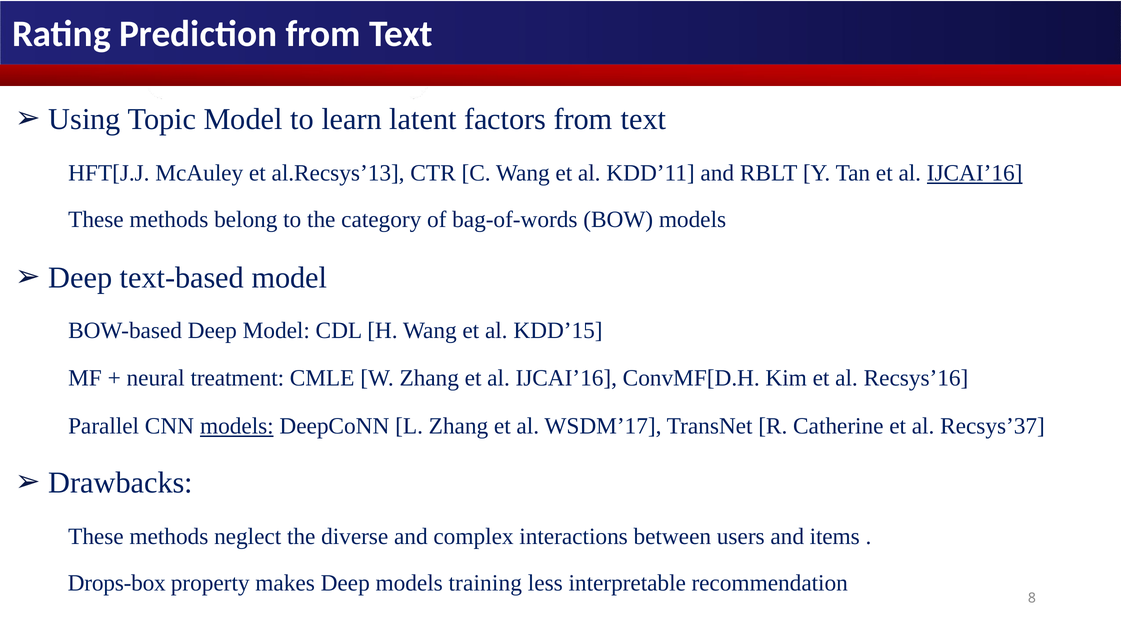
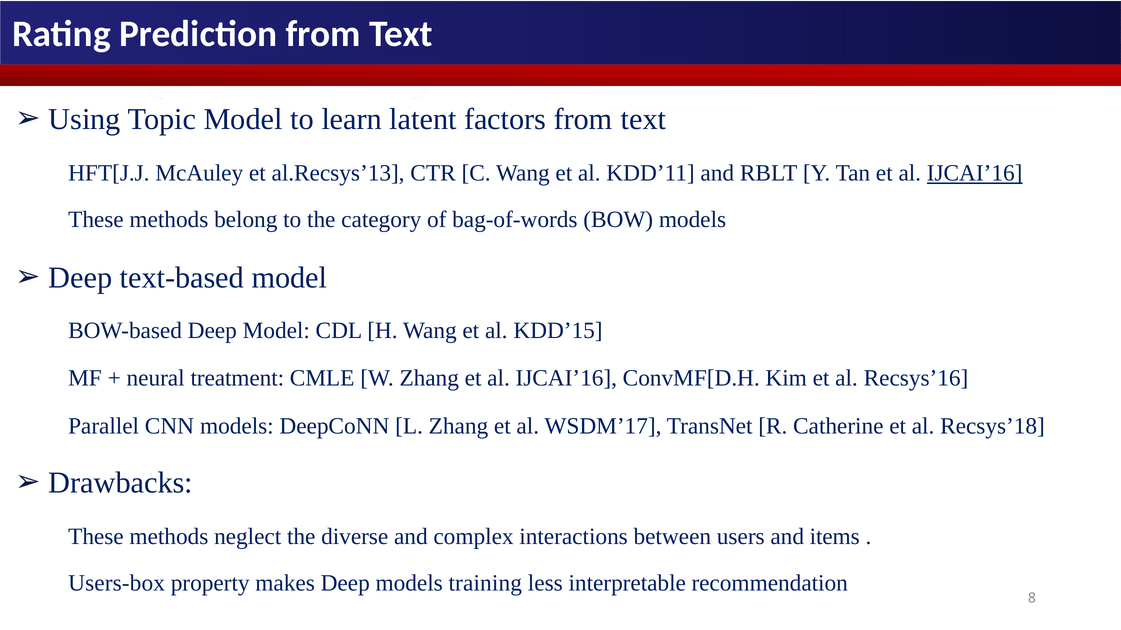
models underline: present -> none (237, 426)
Recsys’37: Recsys’37 -> Recsys’18 (993, 426)
Drops-box: Drops-box -> Users-box (117, 584)
